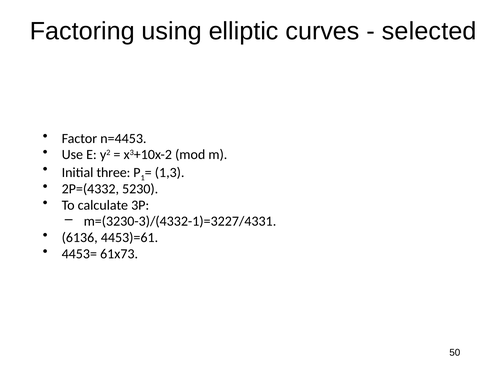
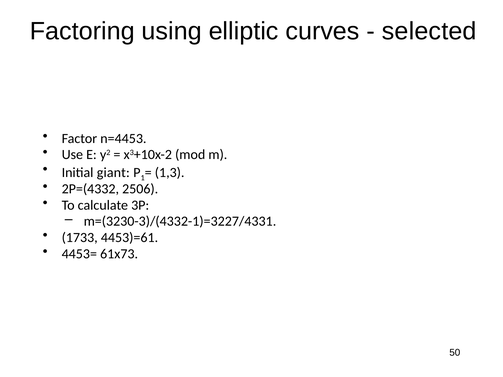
three: three -> giant (113, 173)
5230: 5230 -> 2506 (140, 189)
6136: 6136 -> 1733 (80, 238)
